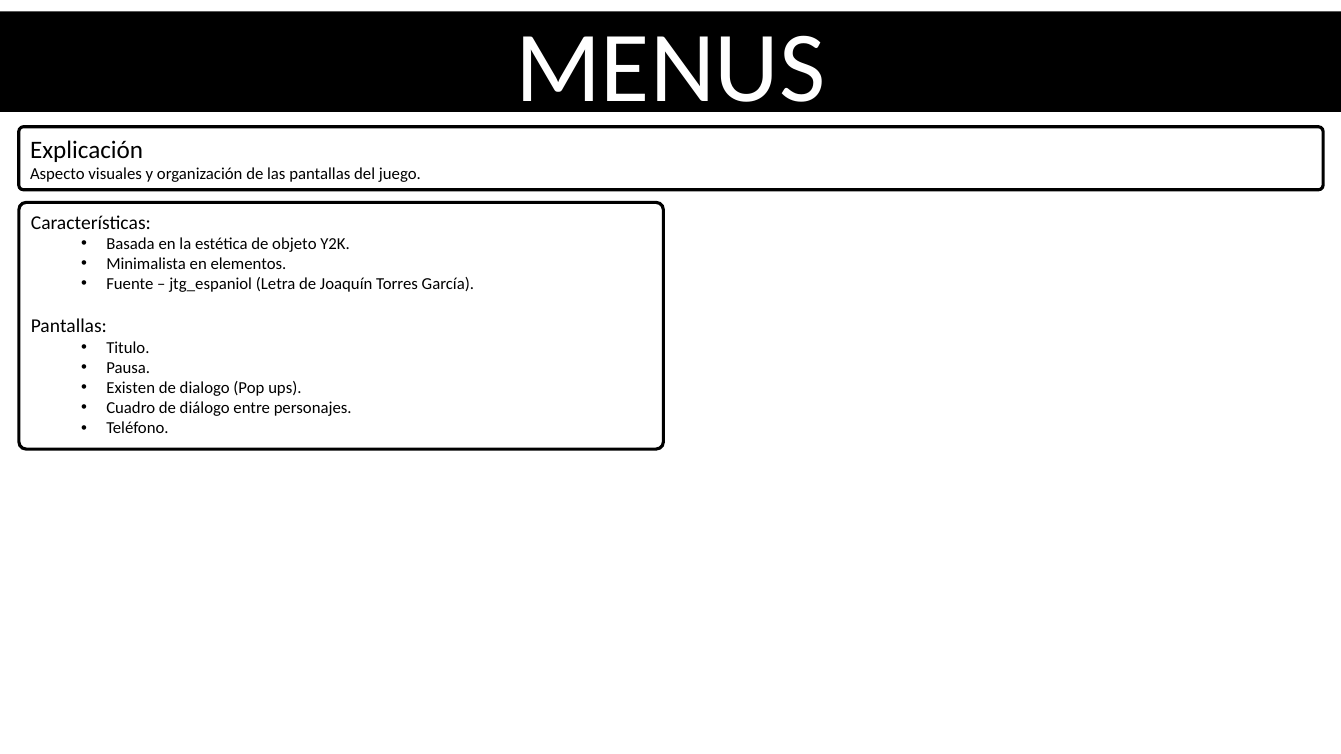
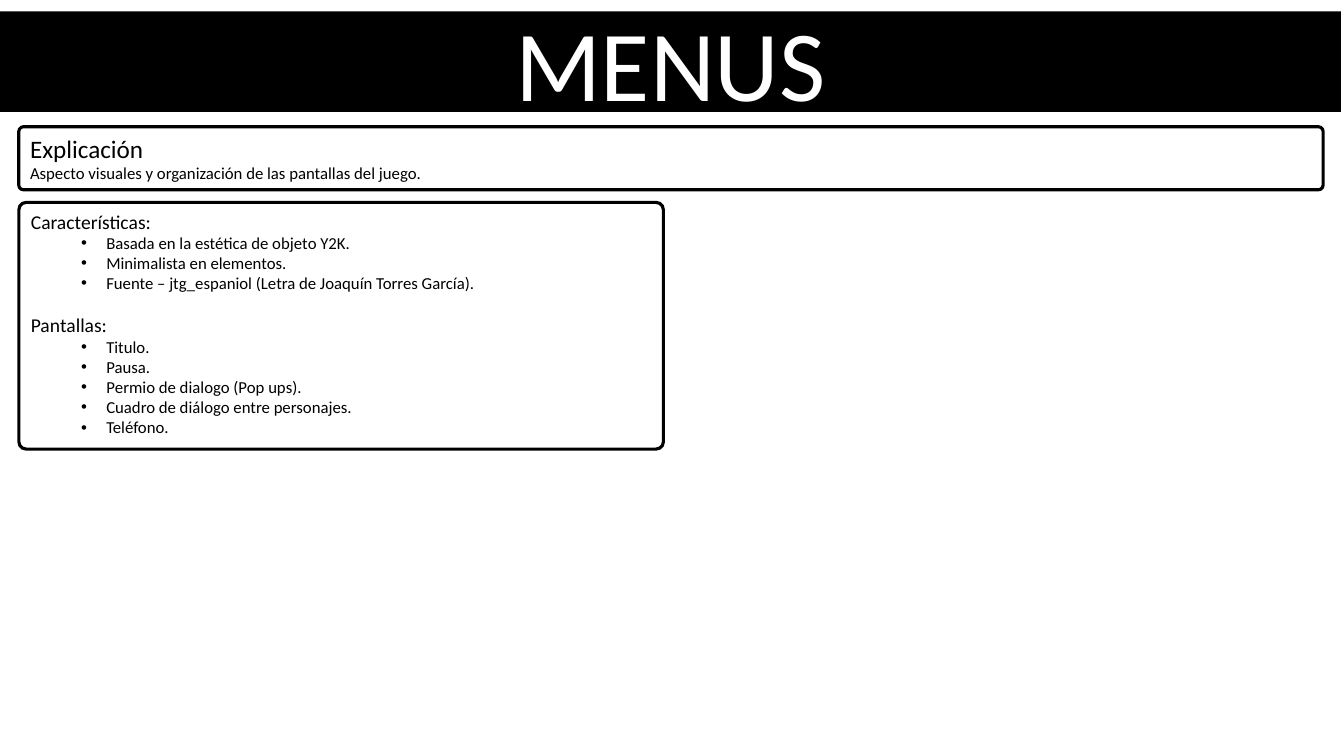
Existen: Existen -> Permio (131, 388)
